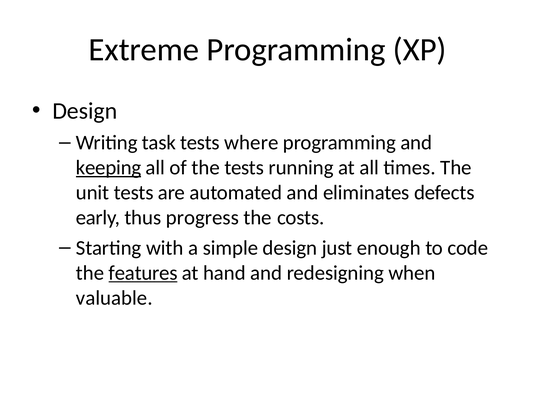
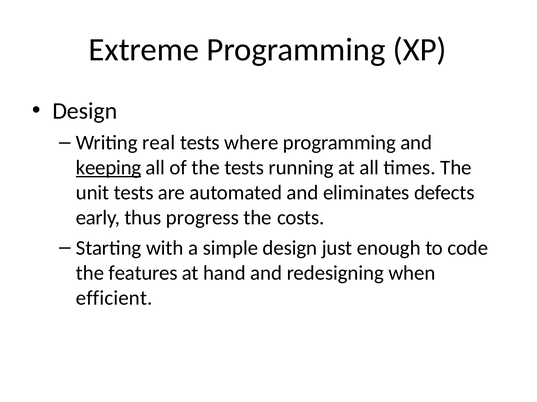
task: task -> real (159, 143)
features underline: present -> none (143, 273)
valuable: valuable -> efficient (114, 298)
